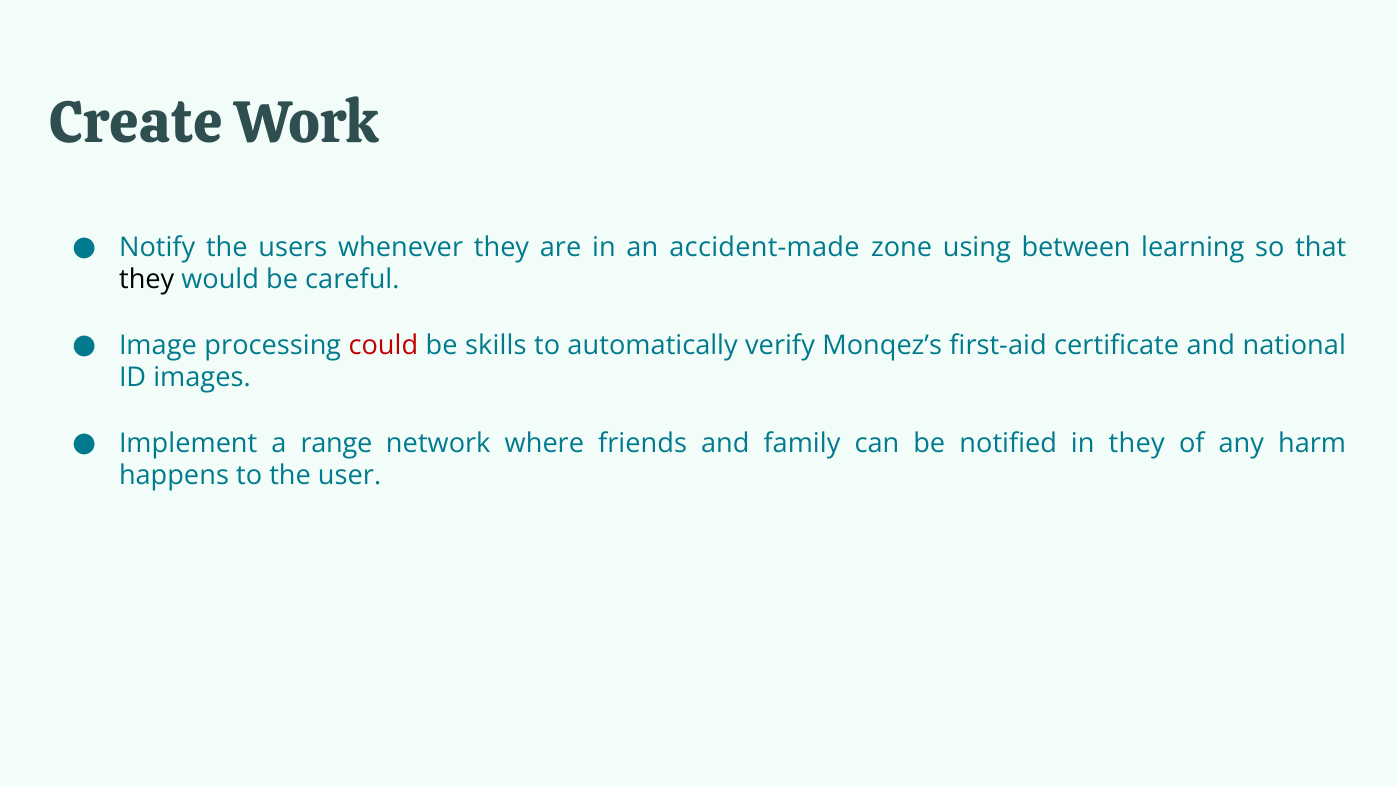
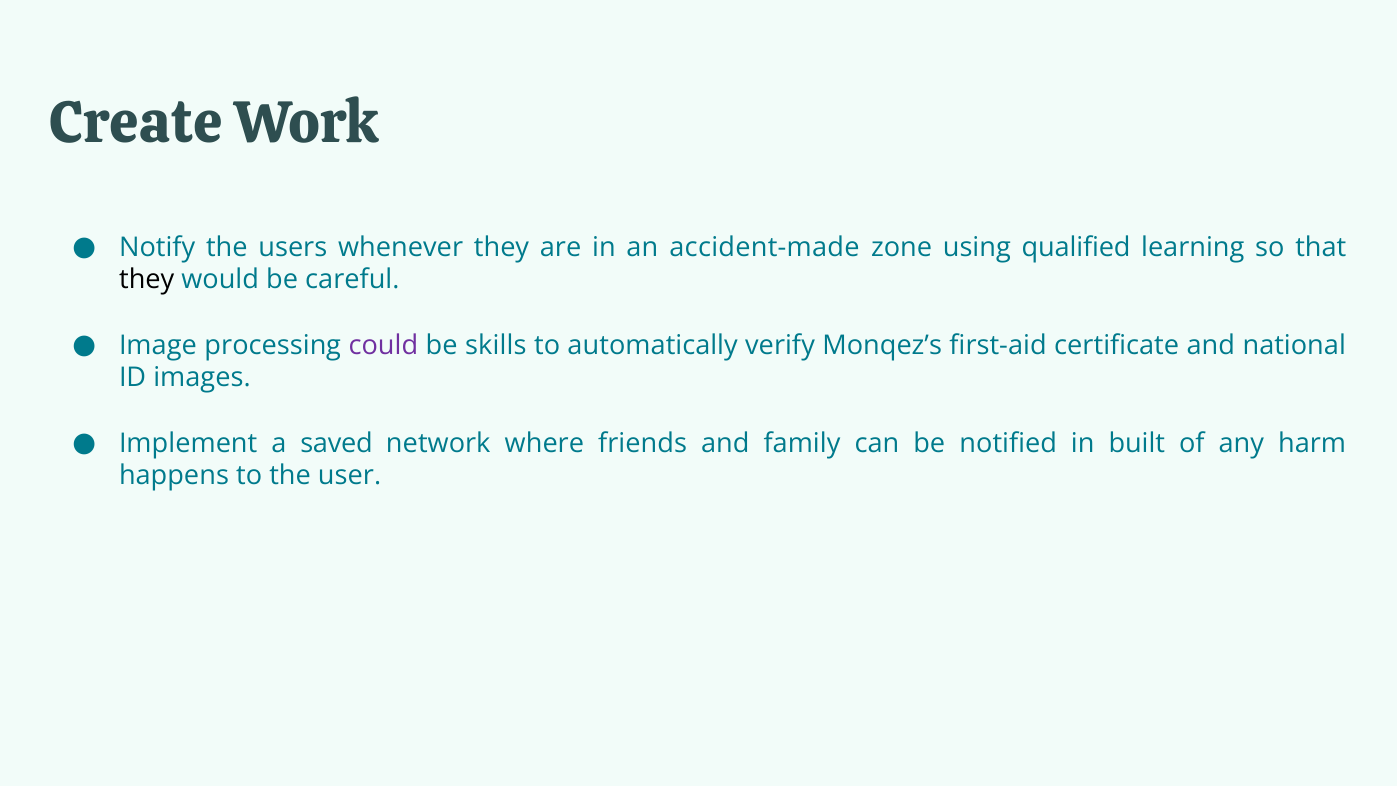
between: between -> qualified (1076, 247)
could colour: red -> purple (383, 345)
range: range -> saved (336, 443)
in they: they -> built (1137, 443)
